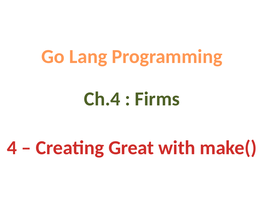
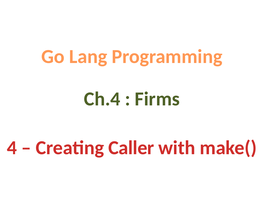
Great: Great -> Caller (131, 148)
